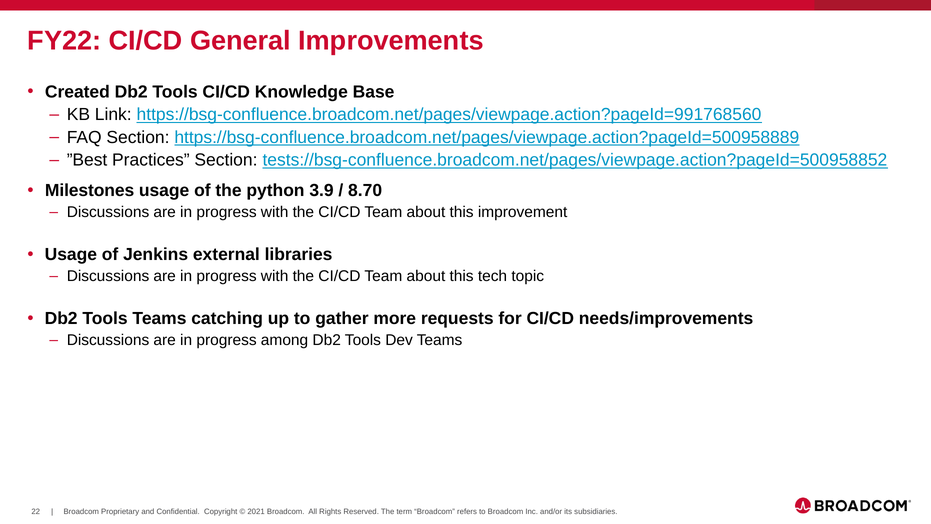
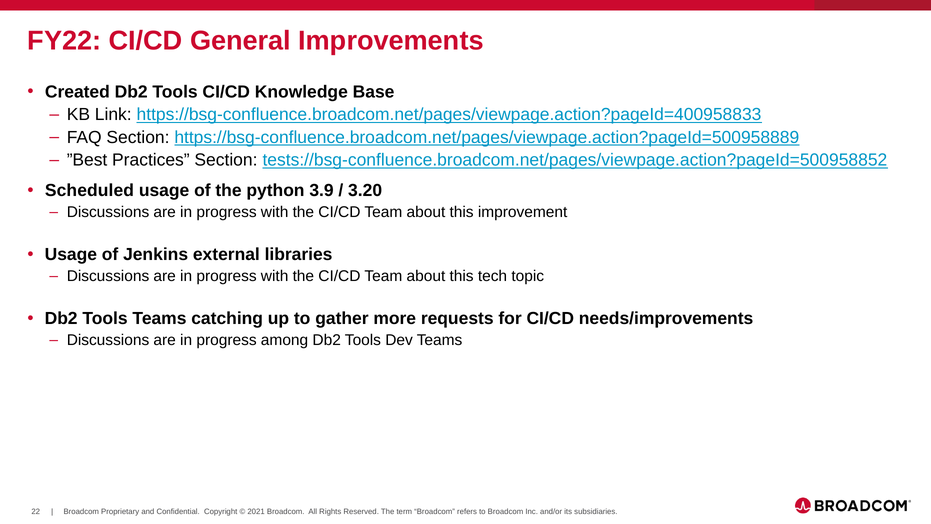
https://bsg-confluence.broadcom.net/pages/viewpage.action?pageId=991768560: https://bsg-confluence.broadcom.net/pages/viewpage.action?pageId=991768560 -> https://bsg-confluence.broadcom.net/pages/viewpage.action?pageId=400958833 (449, 115)
Milestones: Milestones -> Scheduled (89, 190)
8.70: 8.70 -> 3.20 (365, 190)
